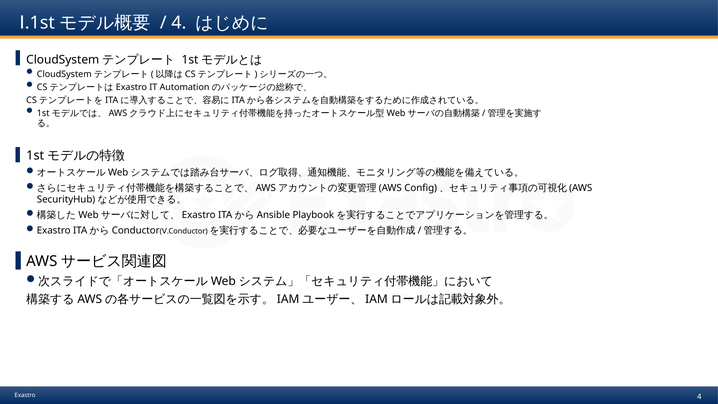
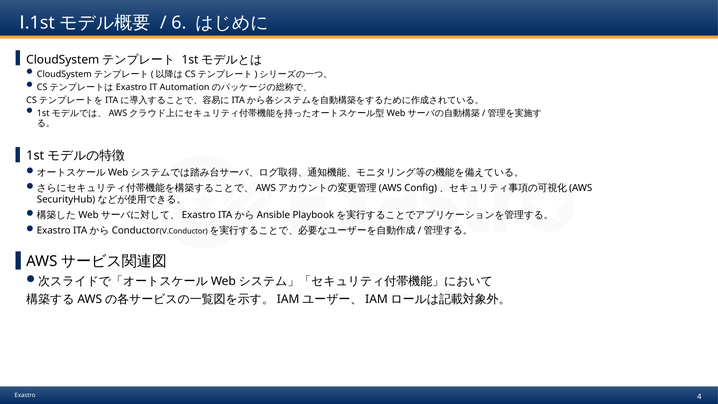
4: 4 -> 6 (179, 23)
